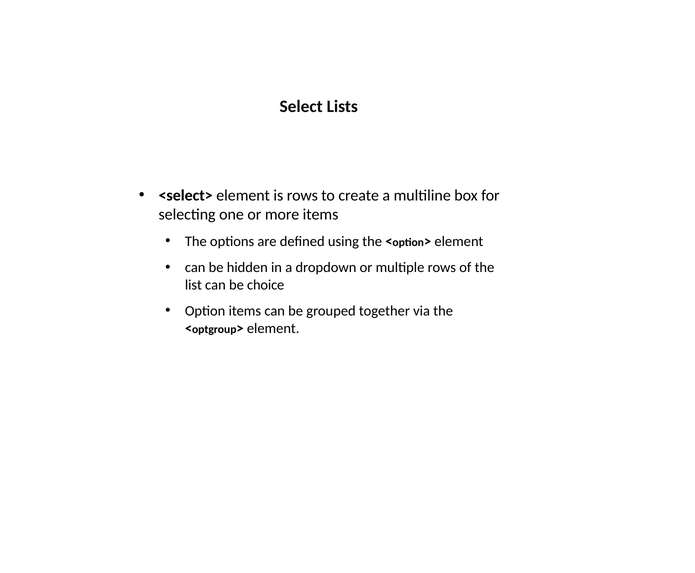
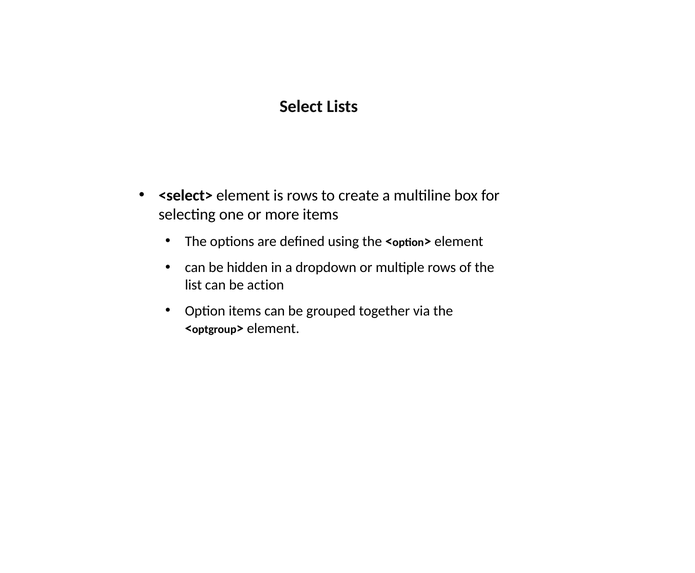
choice: choice -> action (266, 285)
